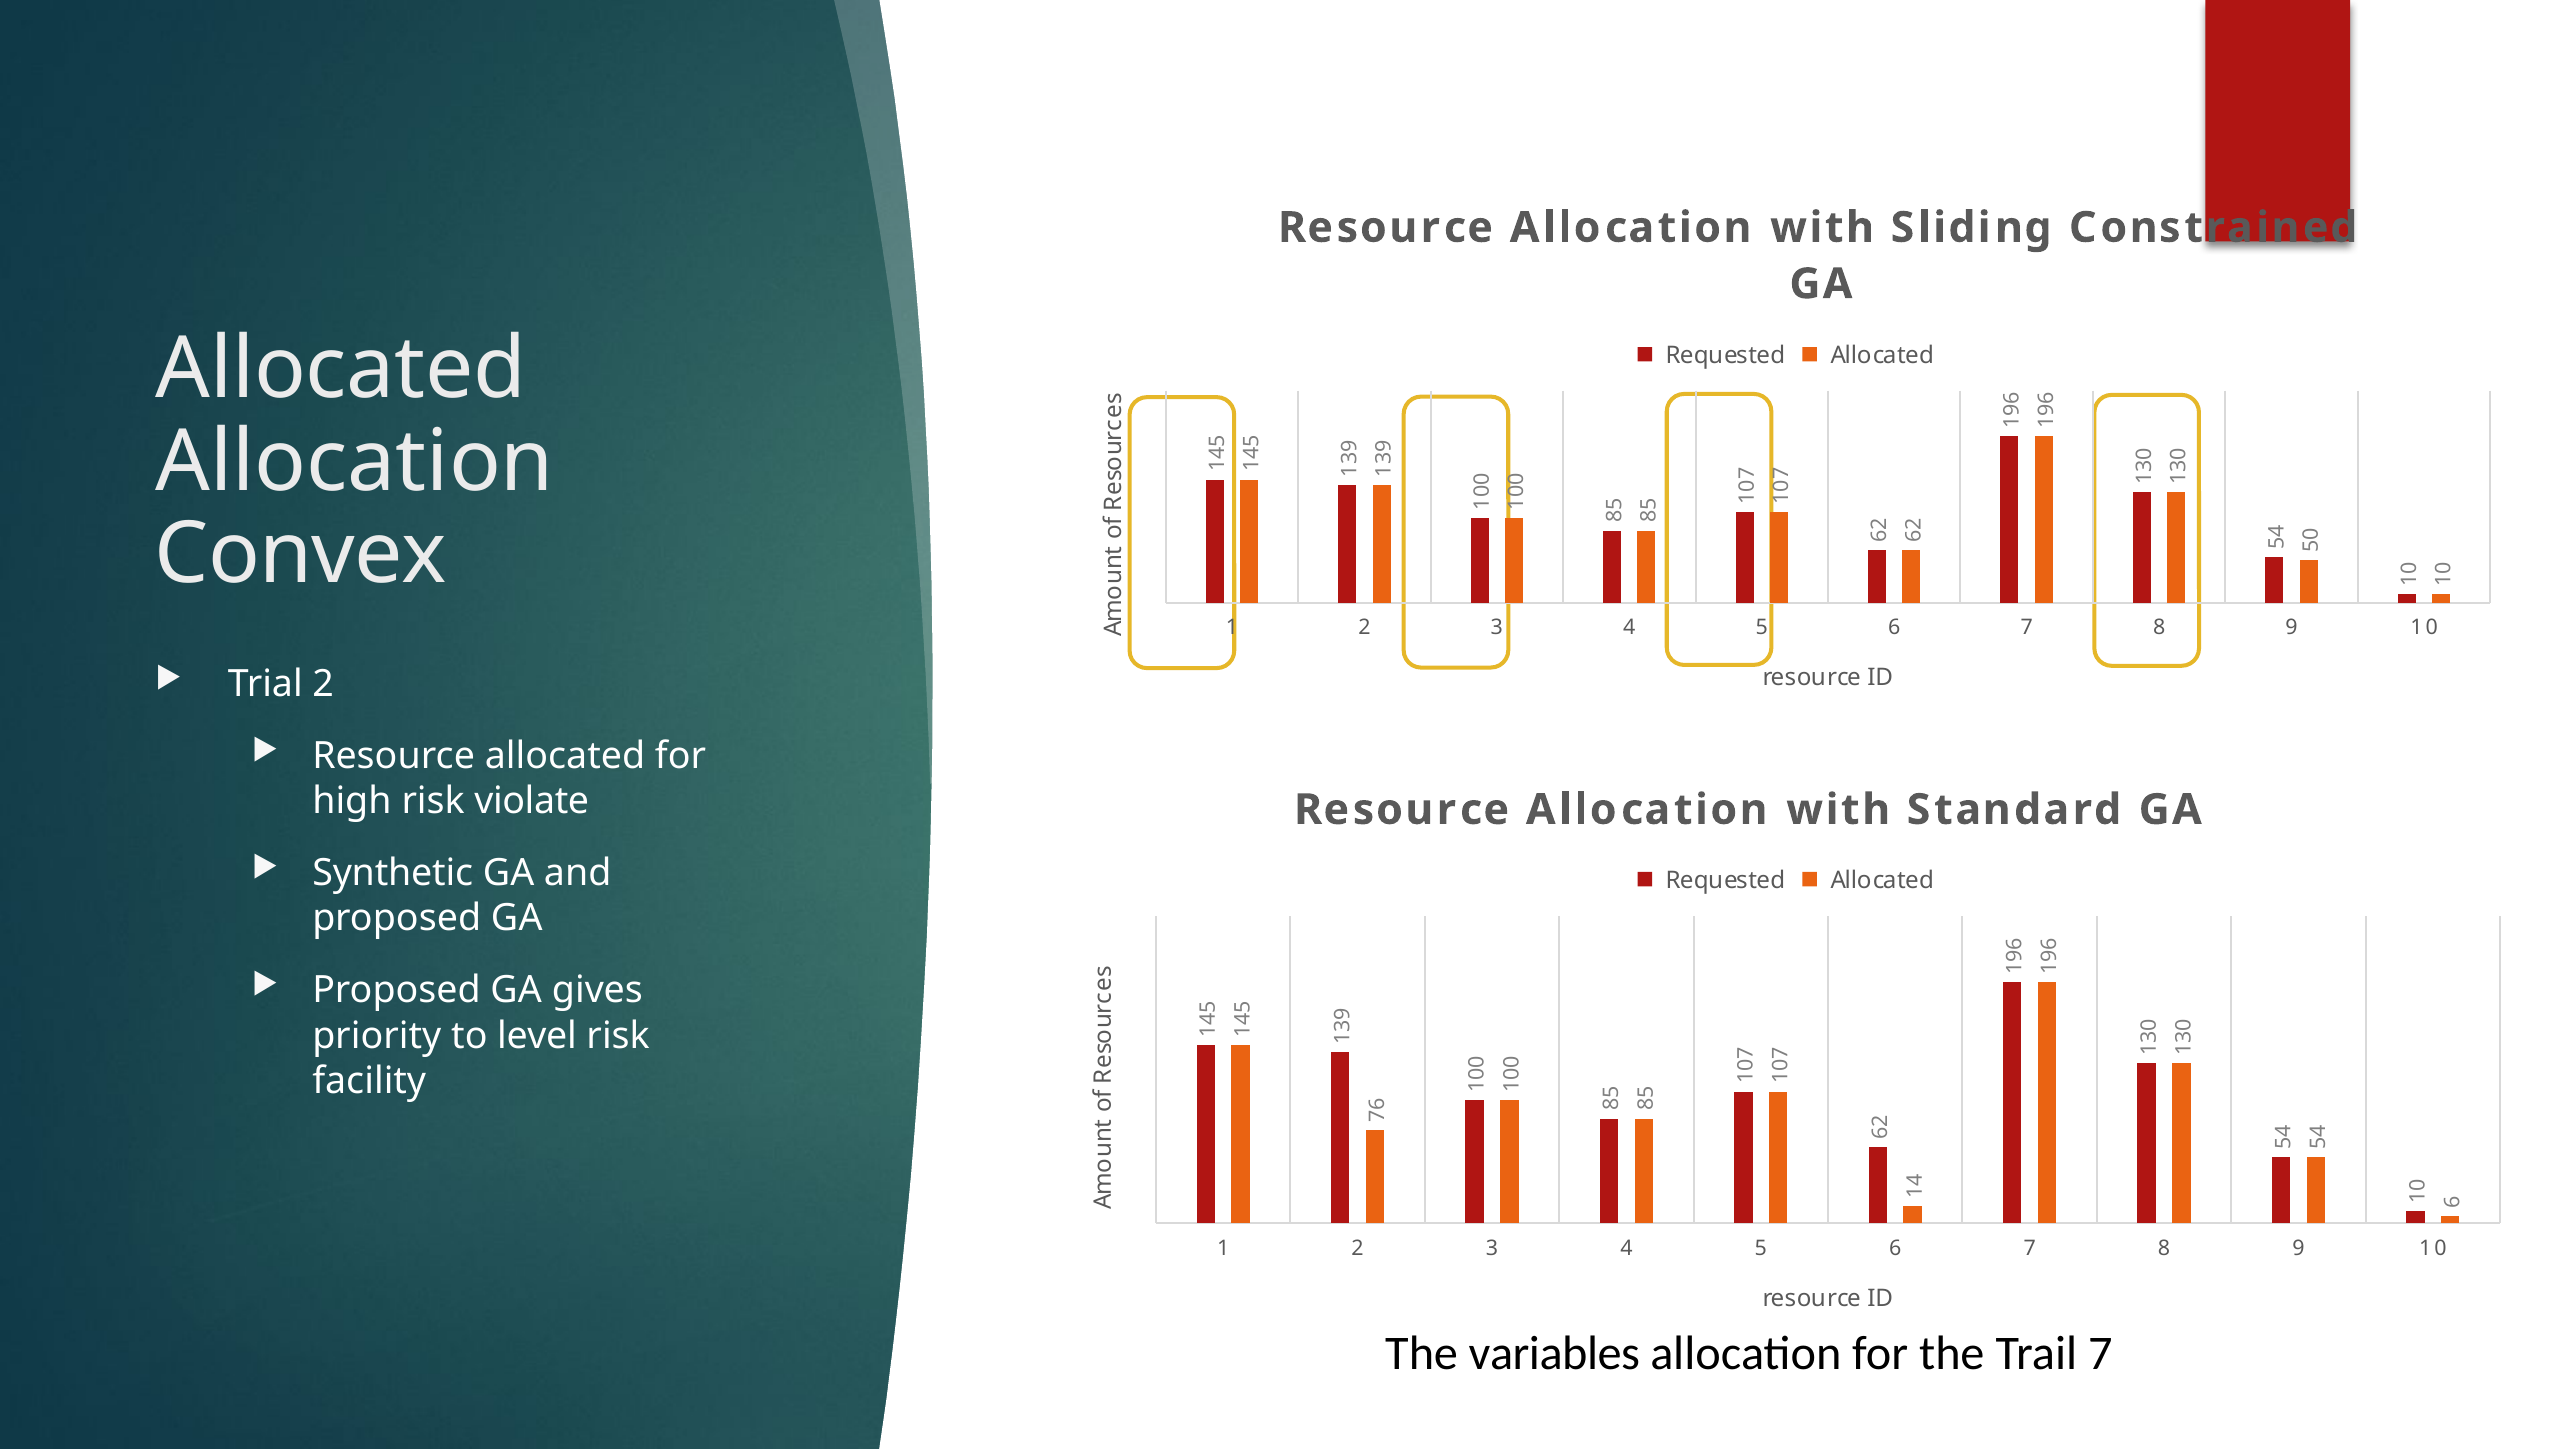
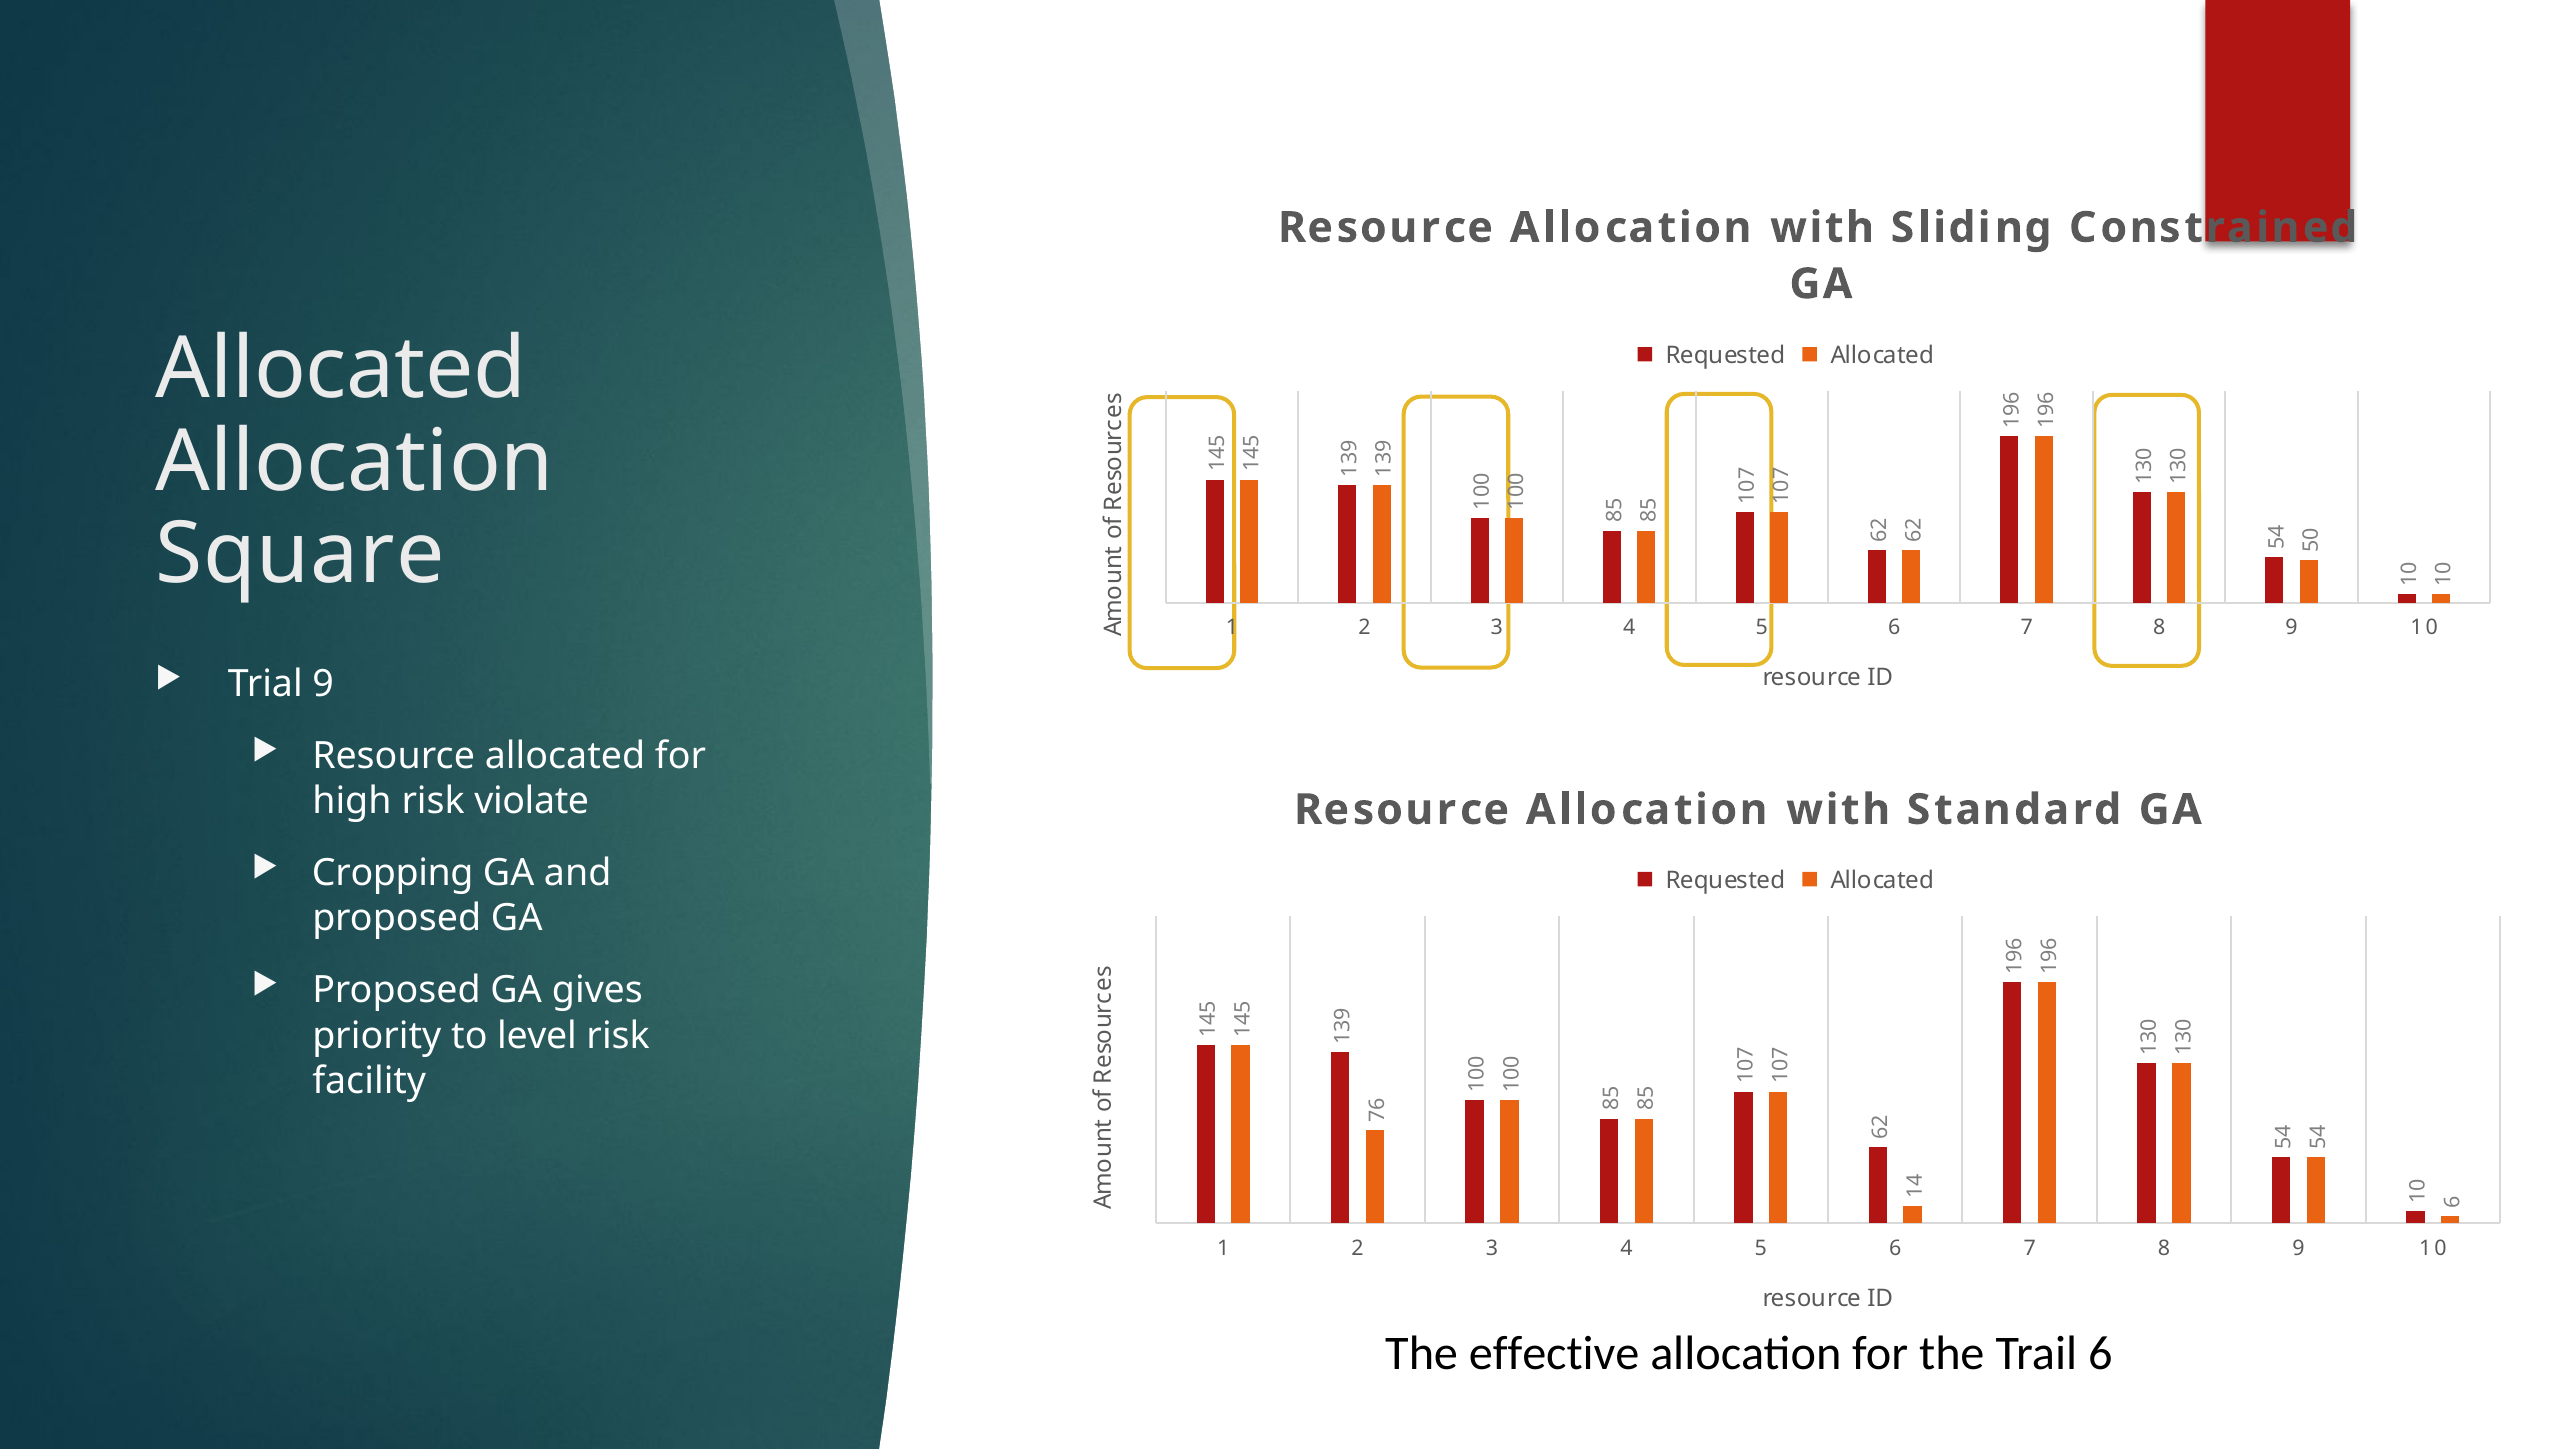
Convex: Convex -> Square (300, 555)
Trial 2: 2 -> 9 (323, 684)
Synthetic: Synthetic -> Cropping (393, 873)
variables: variables -> effective (1554, 1354)
Trail 7: 7 -> 6 (2100, 1354)
